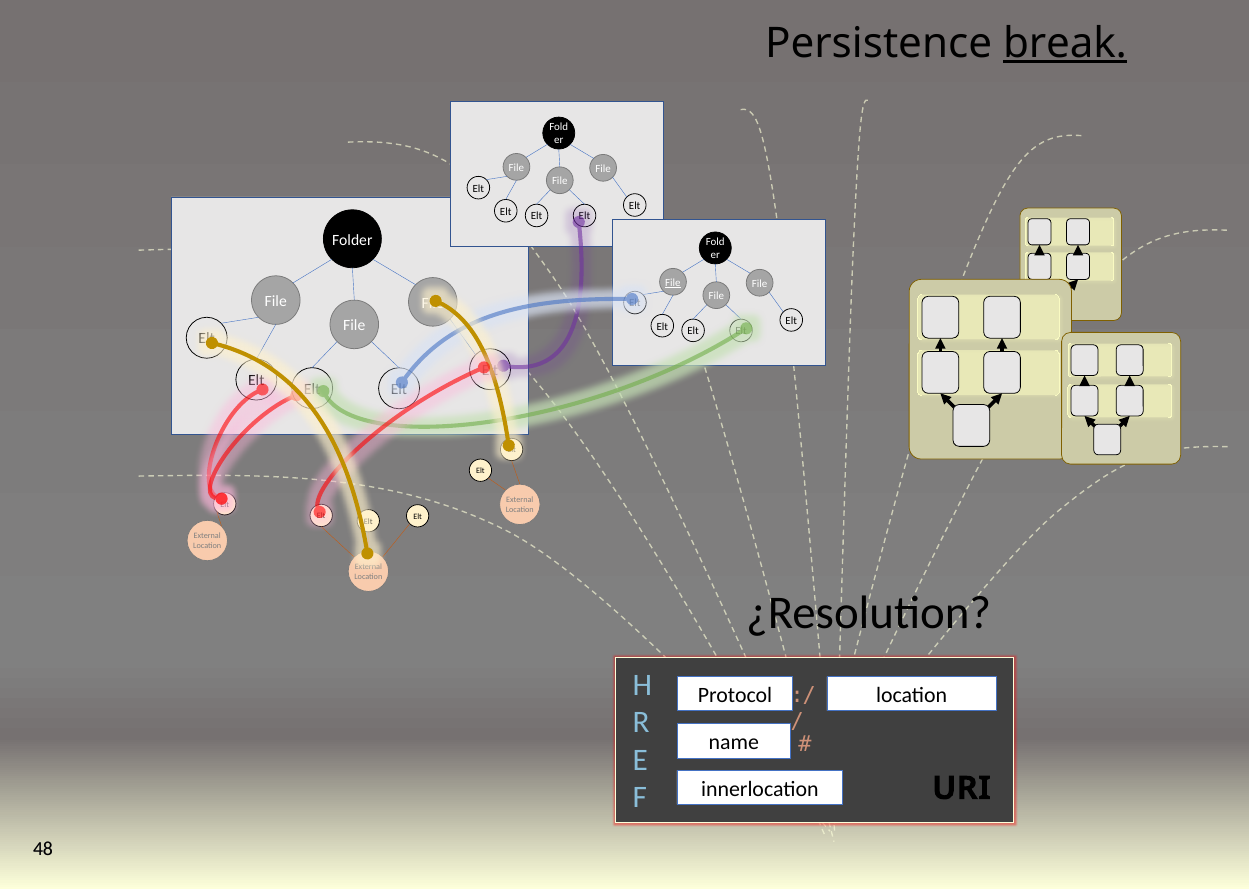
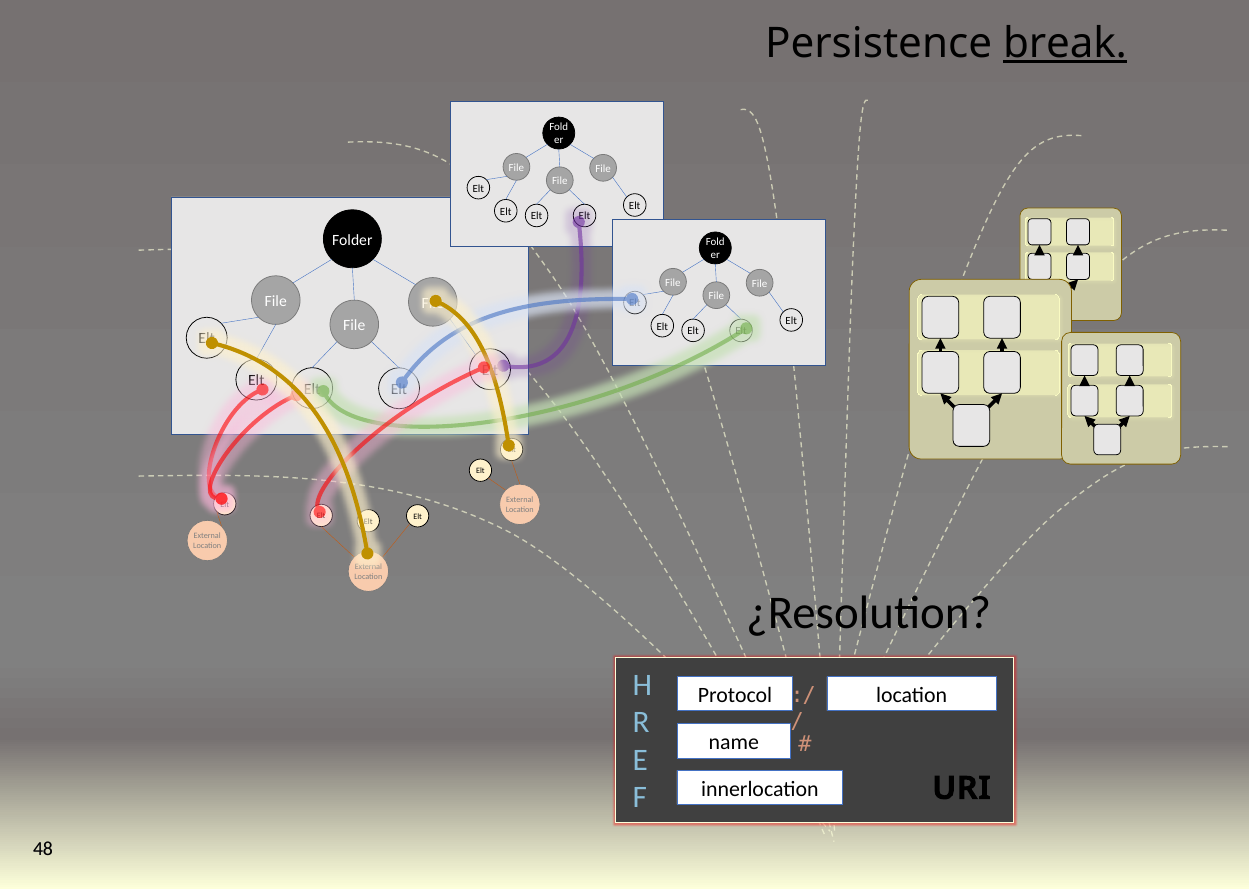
File underline: present -> none (673, 283)
